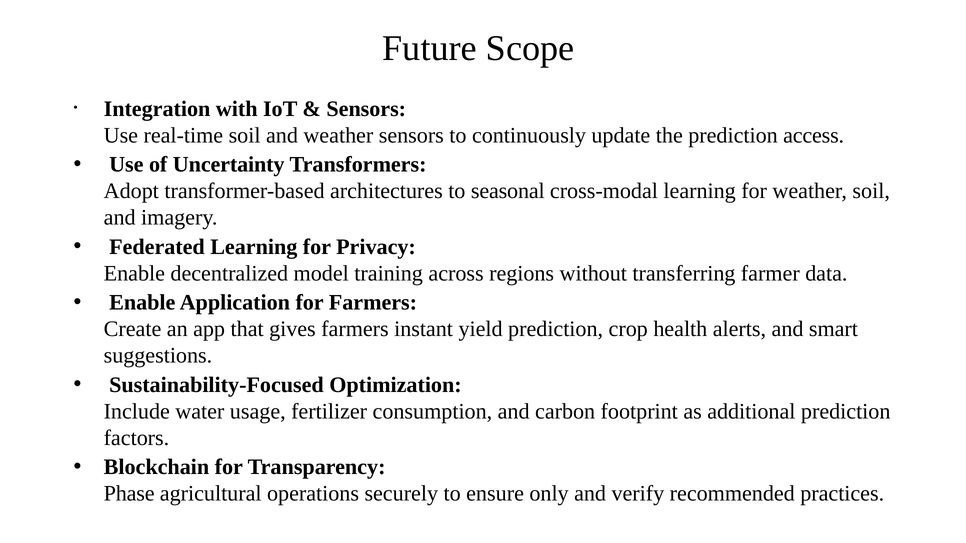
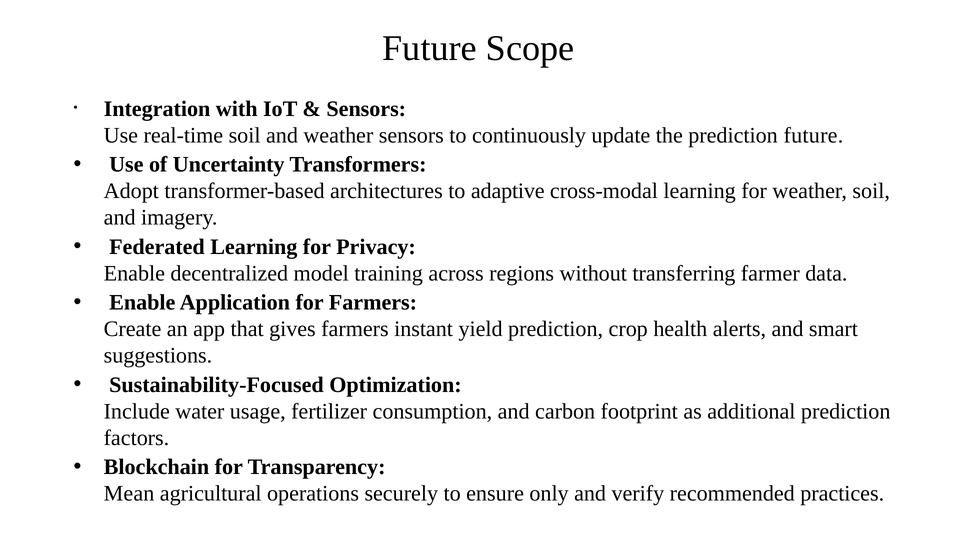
prediction access: access -> future (813, 135)
seasonal: seasonal -> adaptive (508, 191)
Phase: Phase -> Mean (129, 494)
